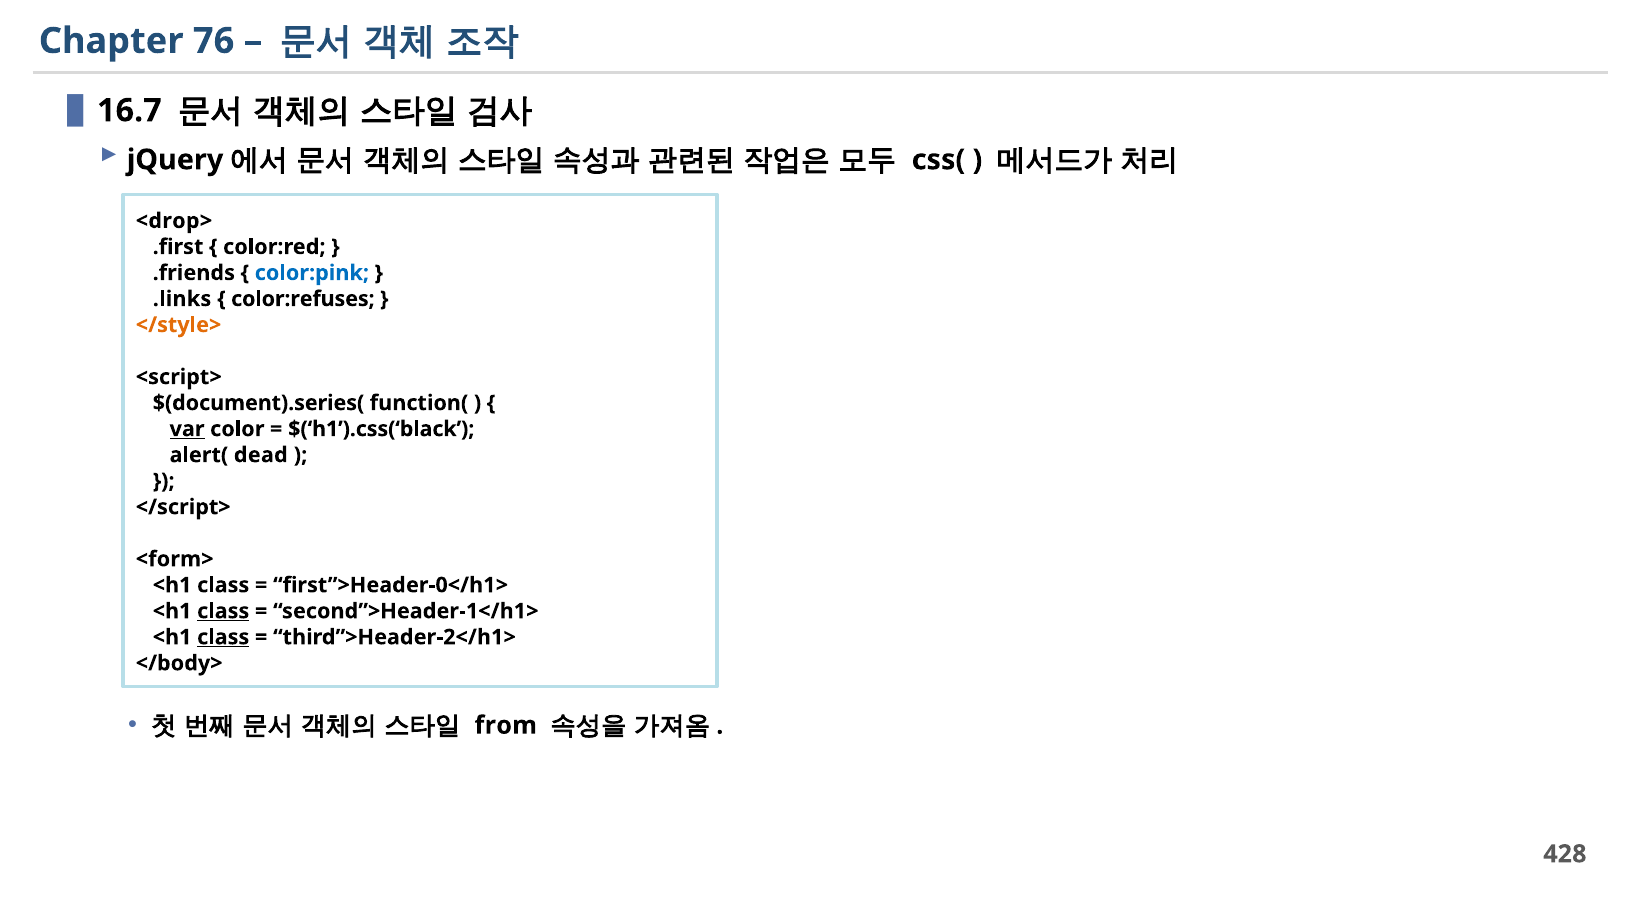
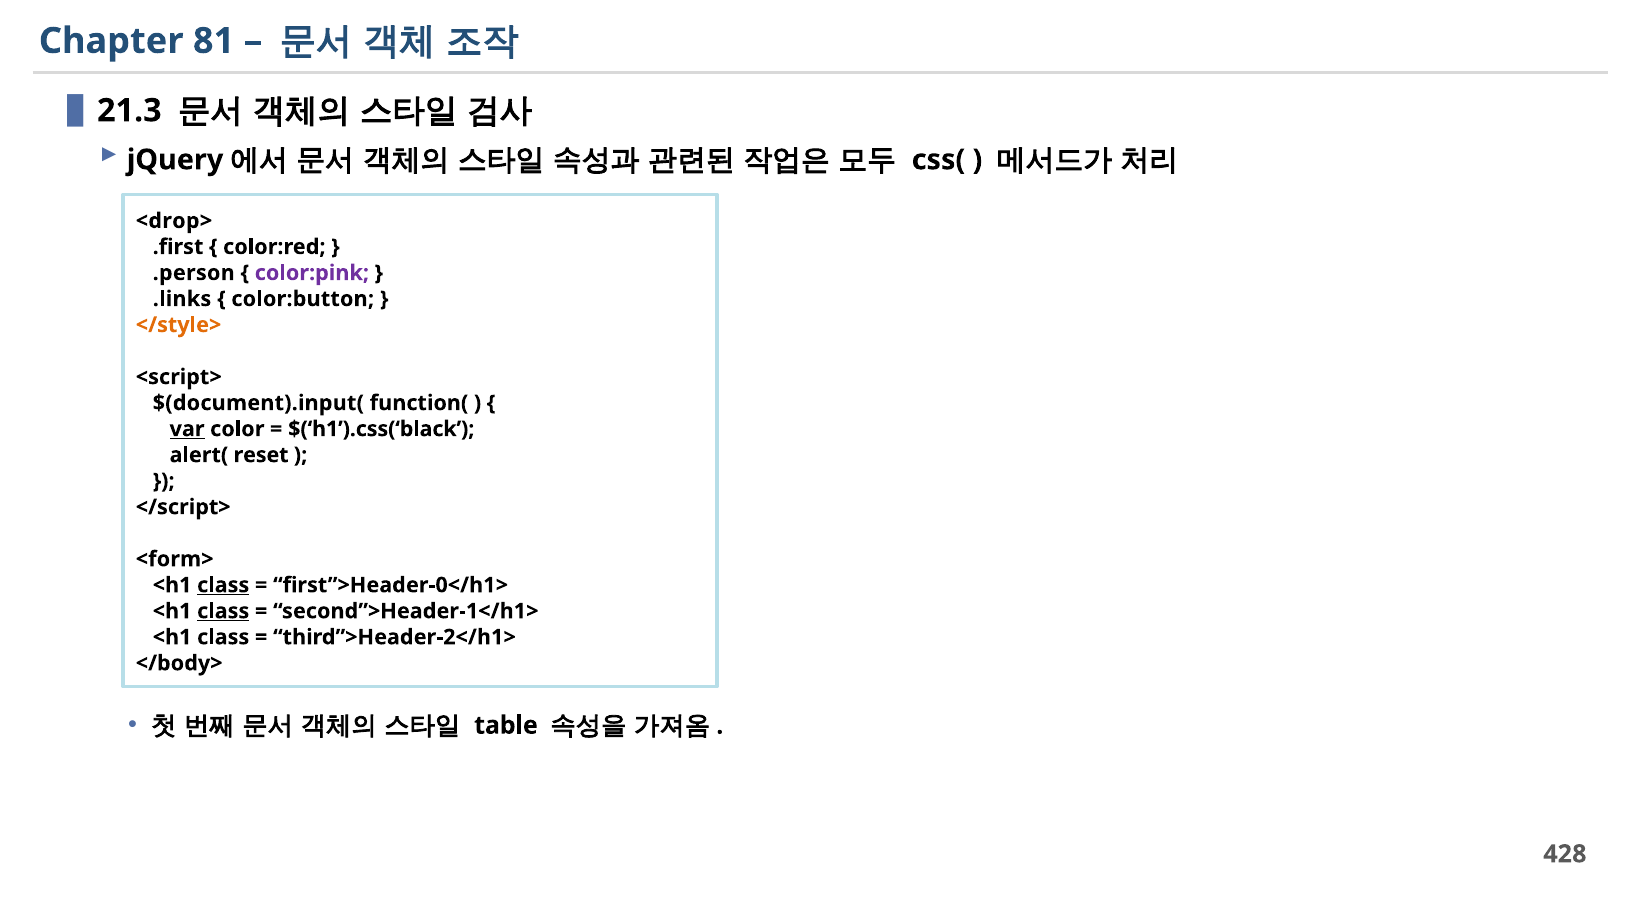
76: 76 -> 81 (214, 41)
16.7: 16.7 -> 21.3 (129, 111)
.friends: .friends -> .person (194, 273)
color:pink colour: blue -> purple (312, 273)
color:refuses: color:refuses -> color:button (303, 299)
$(document).series(: $(document).series( -> $(document).input( (258, 403)
dead: dead -> reset (261, 455)
class underline: none -> present (223, 585)
class underline: present -> none (223, 637)
from: from -> table (506, 725)
